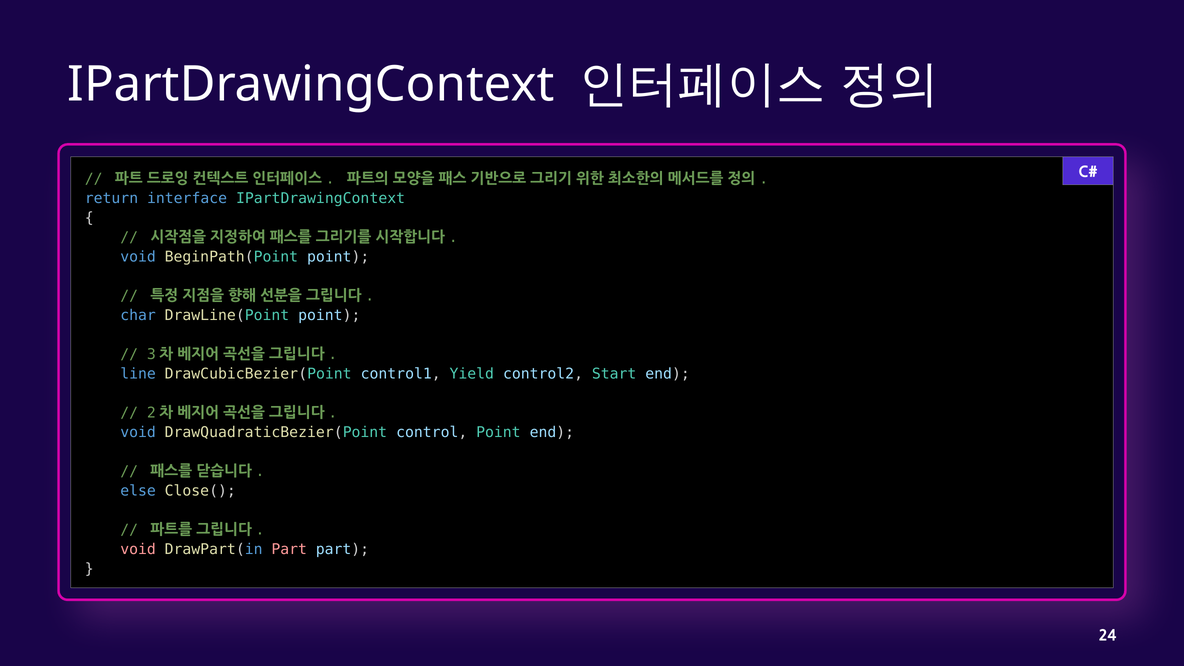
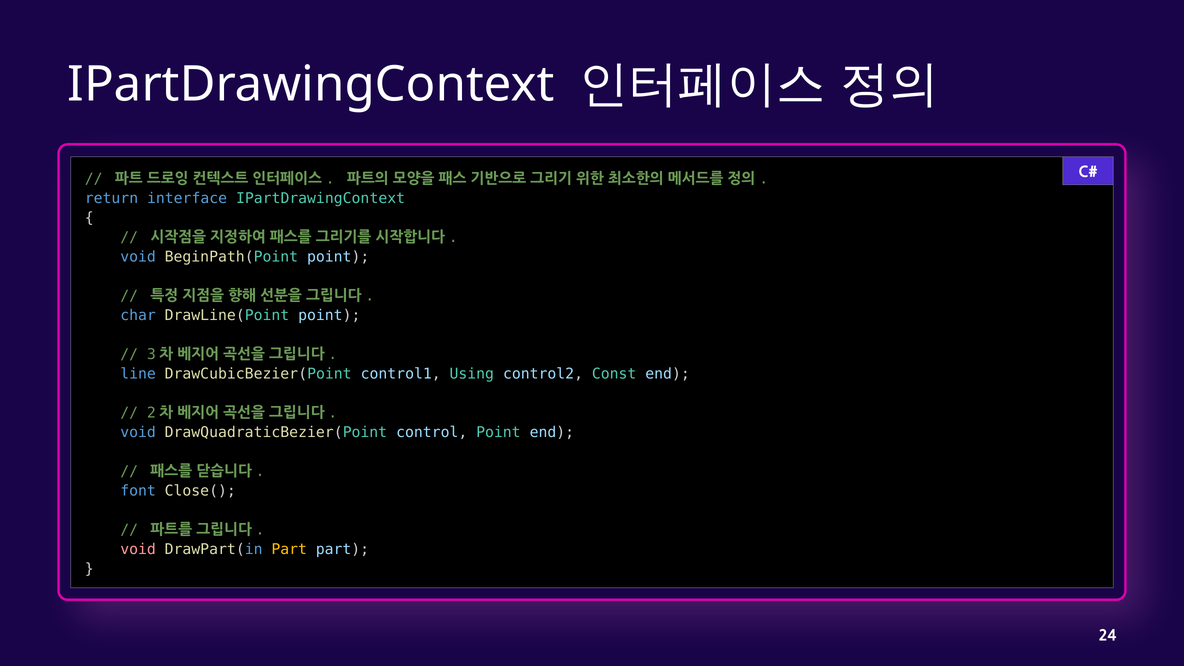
Yield: Yield -> Using (472, 374)
Start: Start -> Const (614, 374)
else: else -> font (138, 491)
Part colour: pink -> yellow (289, 550)
